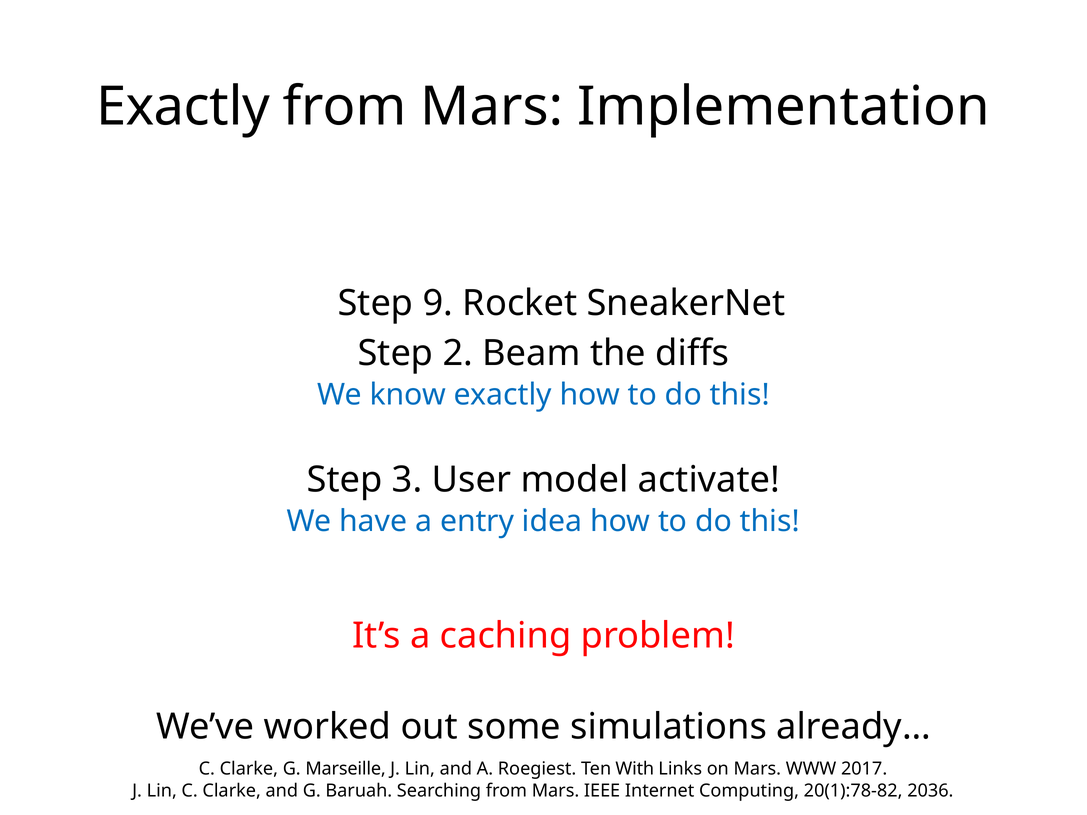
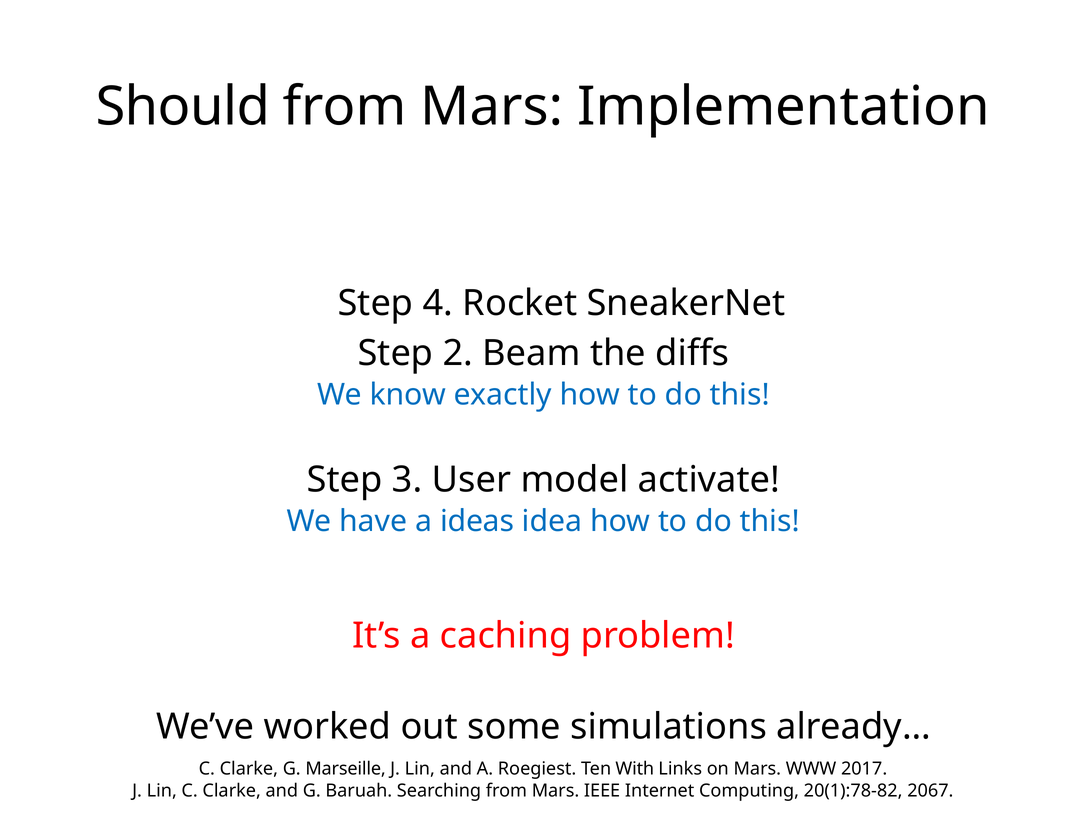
Exactly: Exactly -> Should (183, 107)
9: 9 -> 4 (438, 304)
entry: entry -> ideas (477, 522)
2036: 2036 -> 2067 (930, 791)
